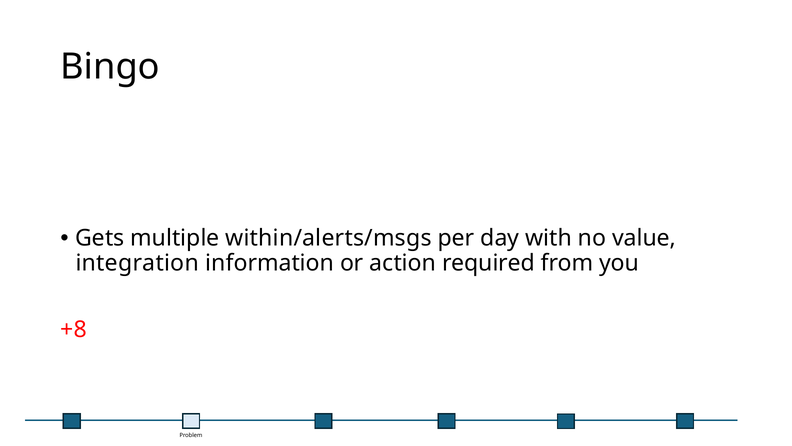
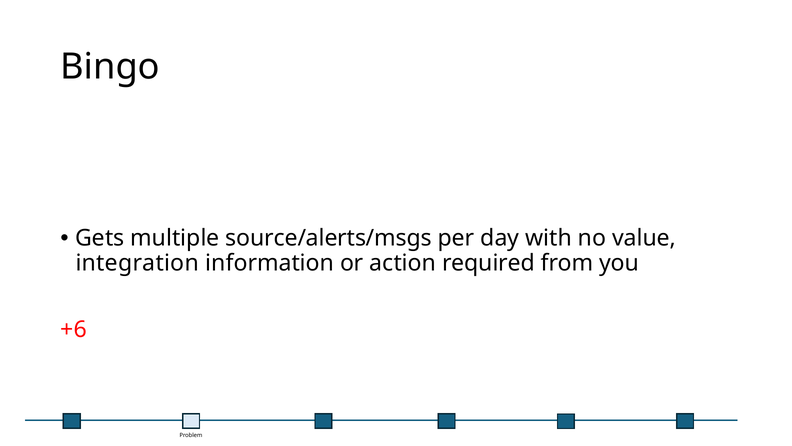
within/alerts/msgs: within/alerts/msgs -> source/alerts/msgs (329, 238)
+8: +8 -> +6 (74, 329)
